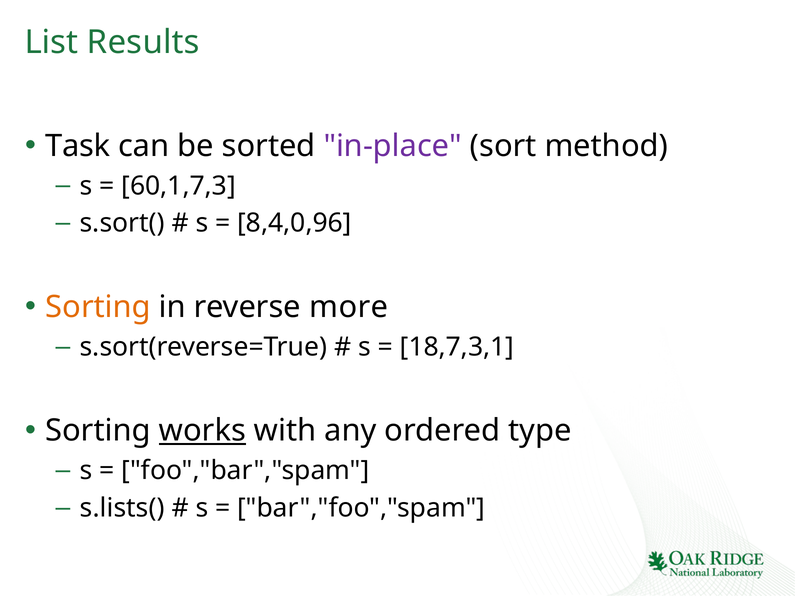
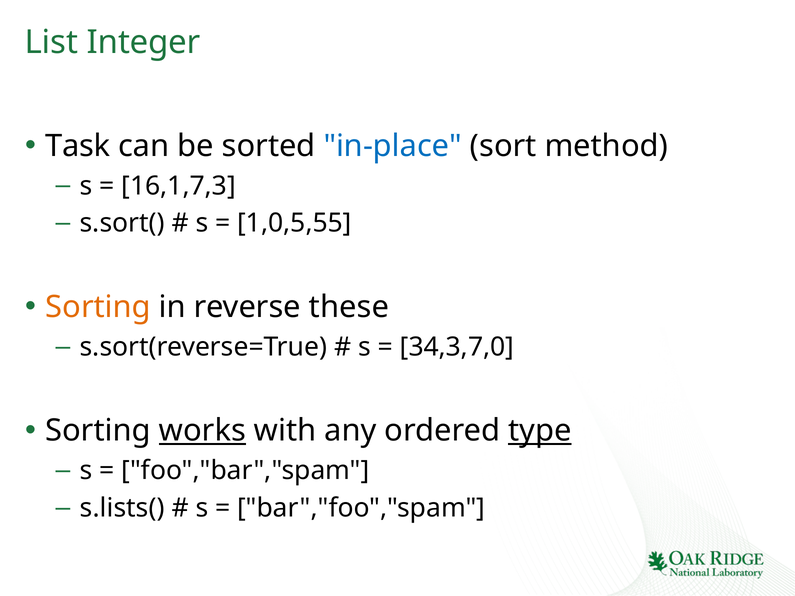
Results: Results -> Integer (144, 42)
in-place colour: purple -> blue (393, 146)
60,1,7,3: 60,1,7,3 -> 16,1,7,3 (179, 186)
8,4,0,96: 8,4,0,96 -> 1,0,5,55 (294, 223)
more: more -> these (349, 307)
18,7,3,1: 18,7,3,1 -> 34,3,7,0 (457, 347)
type underline: none -> present (540, 431)
